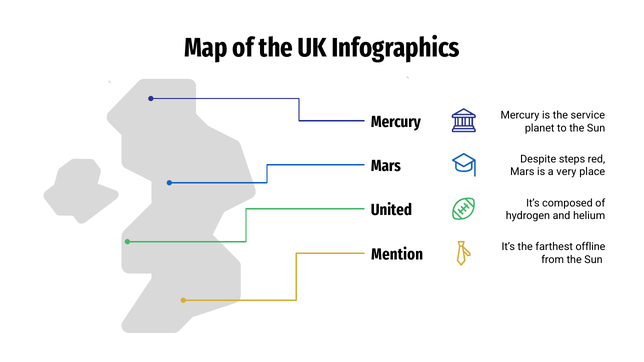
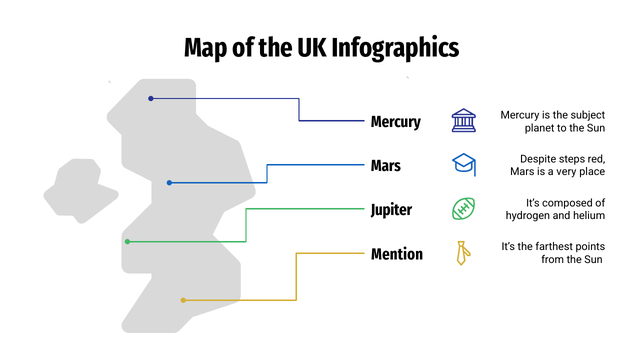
service: service -> subject (588, 115)
United: United -> Jupiter (392, 210)
offline: offline -> points (590, 247)
